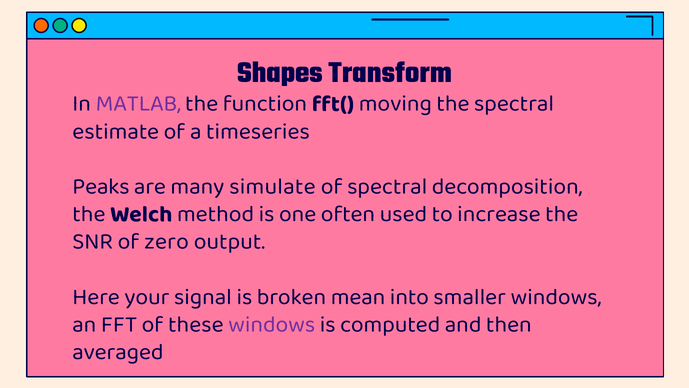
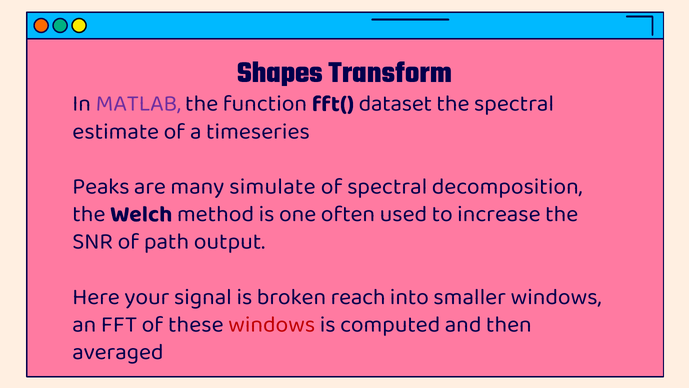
moving: moving -> dataset (395, 103)
zero: zero -> path (167, 241)
mean: mean -> reach (358, 296)
windows colour: purple -> red (272, 324)
